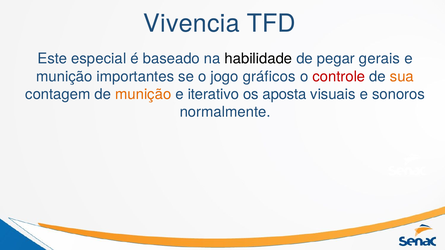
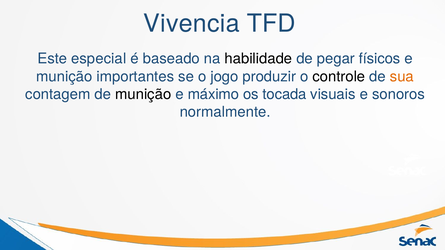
gerais: gerais -> físicos (380, 59)
gráficos: gráficos -> produzir (269, 77)
controle colour: red -> black (339, 77)
munição colour: orange -> black (143, 94)
iterativo: iterativo -> máximo (213, 94)
aposta: aposta -> tocada (285, 94)
